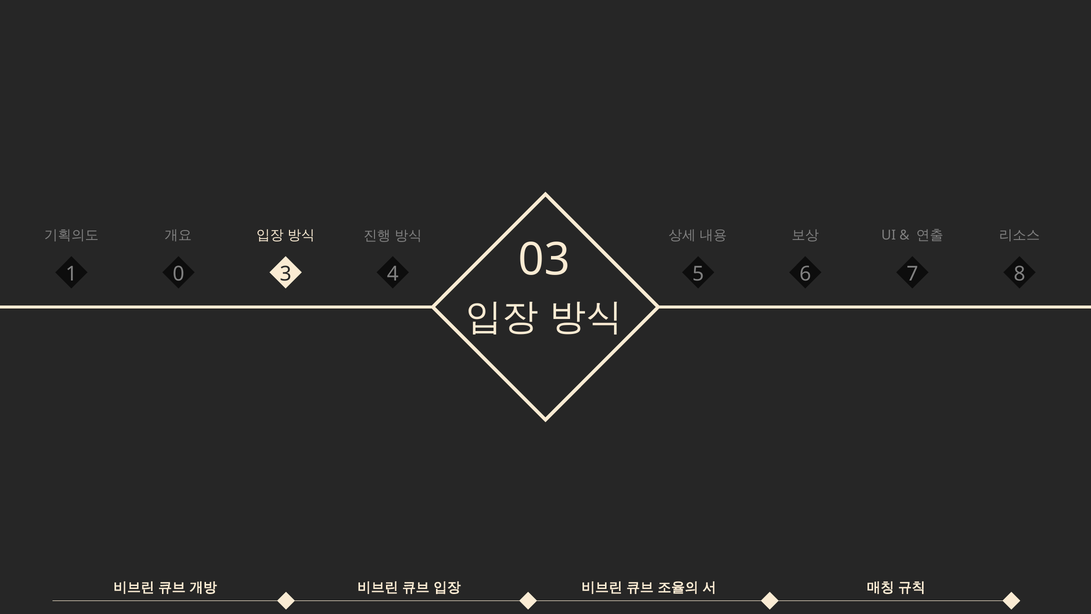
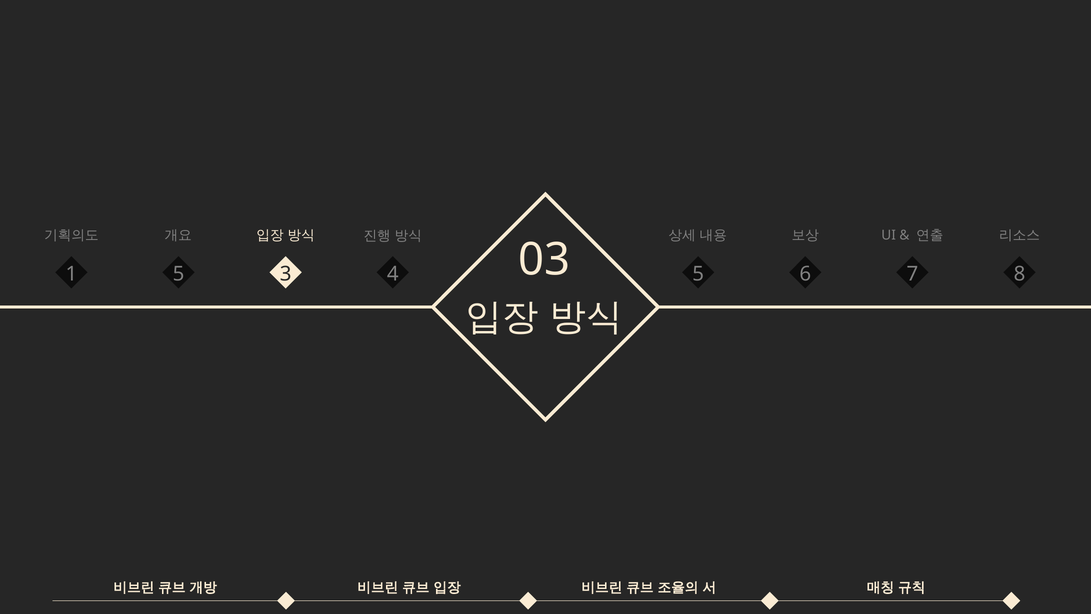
1 0: 0 -> 5 (179, 274)
